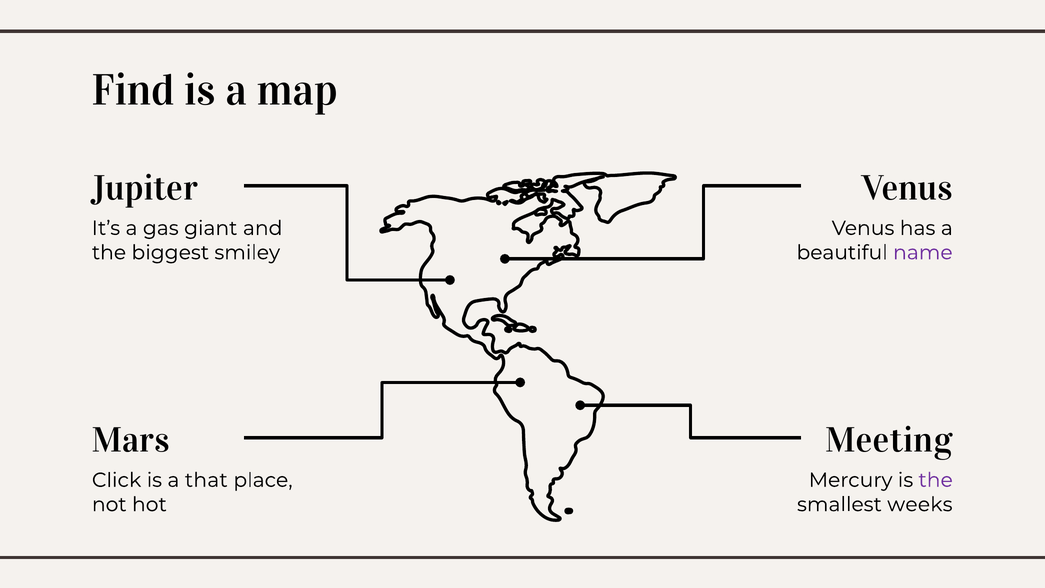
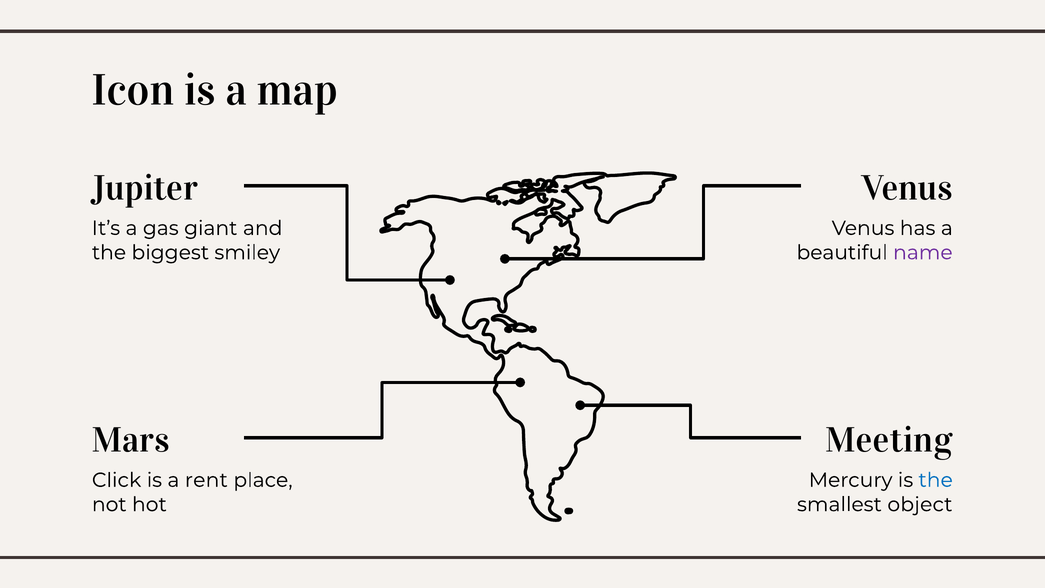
Find: Find -> Icon (133, 90)
that: that -> rent (206, 480)
the colour: purple -> blue (936, 480)
weeks: weeks -> object (920, 504)
